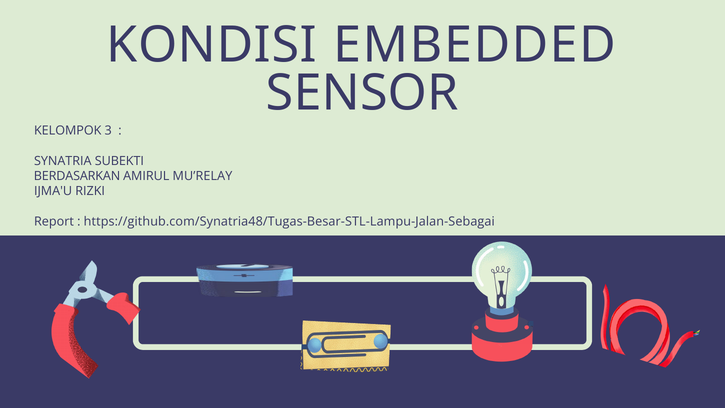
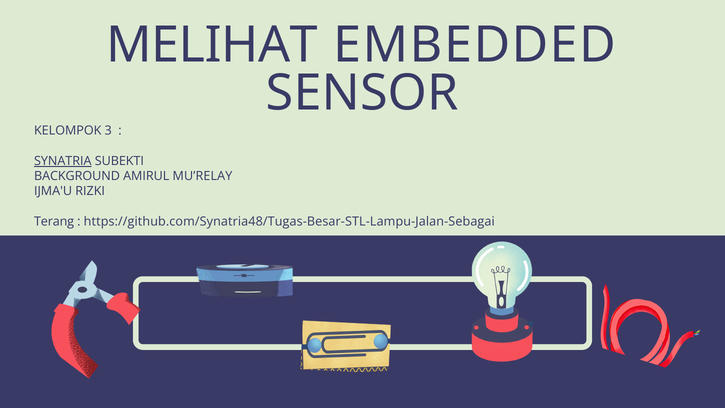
KONDISI: KONDISI -> MELIHAT (212, 45)
SYNATRIA underline: none -> present (63, 161)
BERDASARKAN: BERDASARKAN -> BACKGROUND (77, 176)
Report: Report -> Terang (54, 221)
